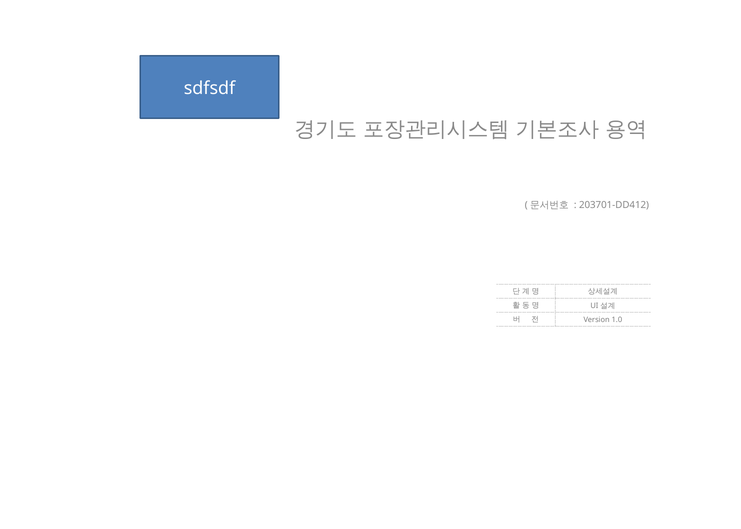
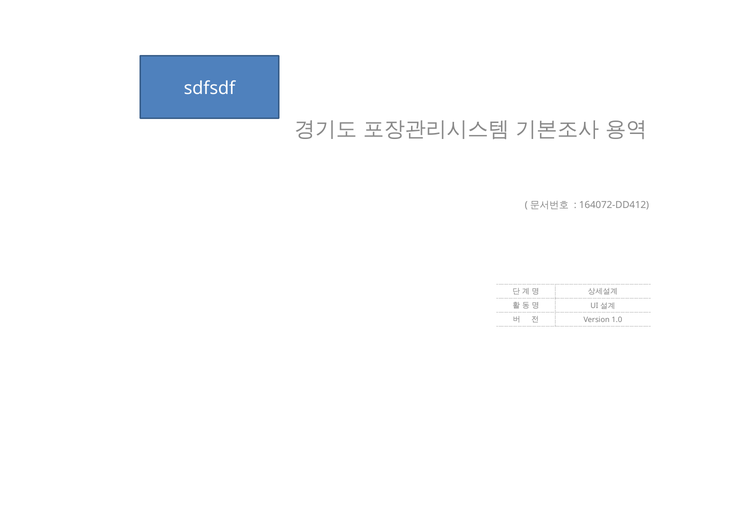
203701-DD412: 203701-DD412 -> 164072-DD412 (614, 205)
